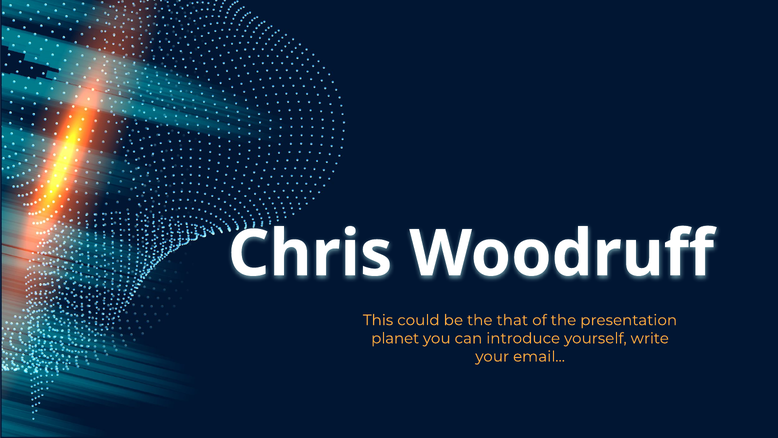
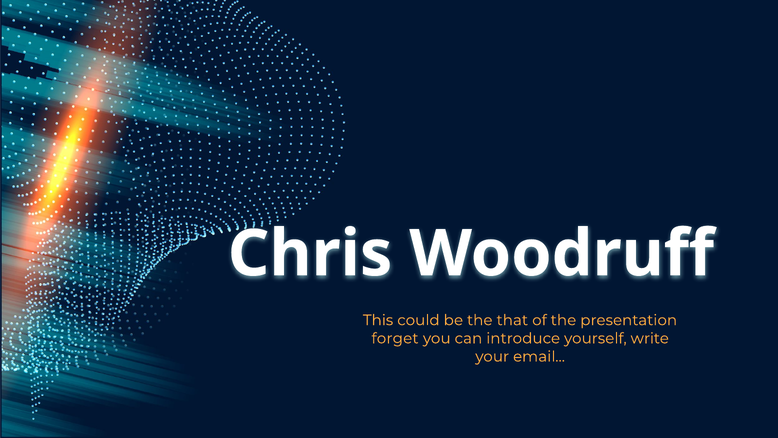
planet: planet -> forget (395, 338)
